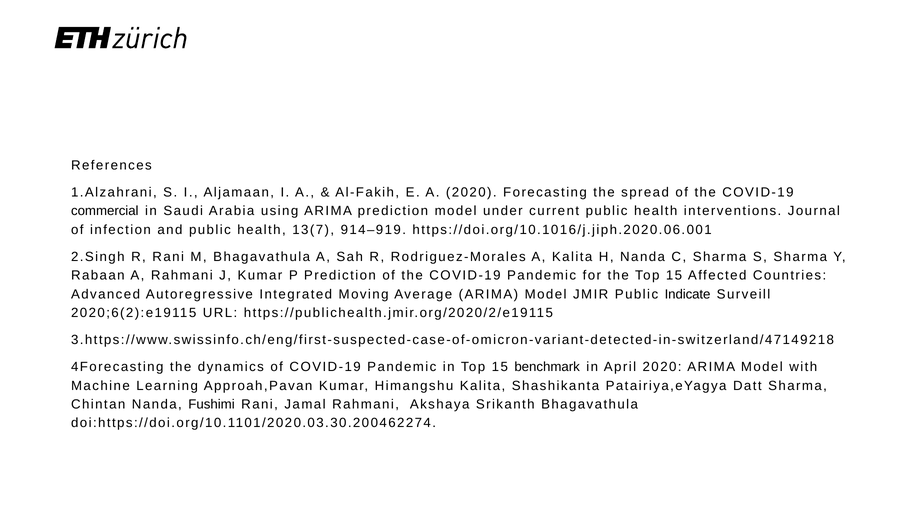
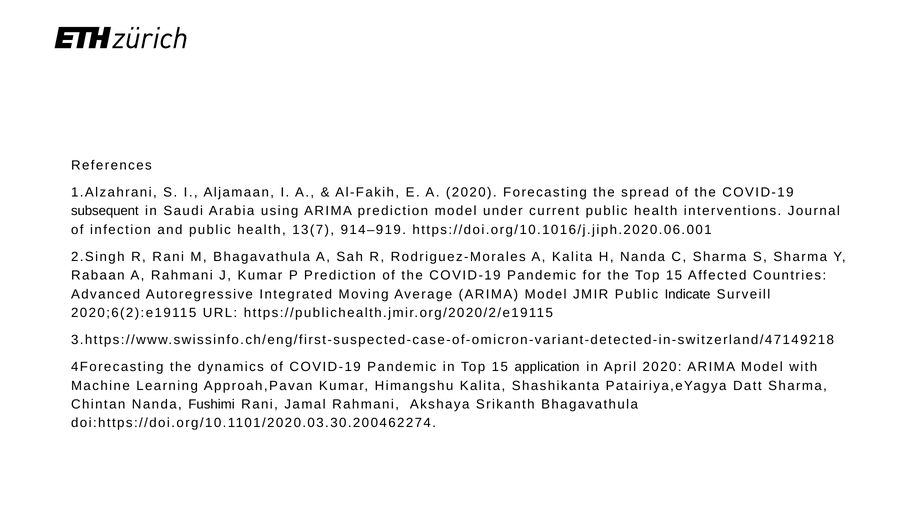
commercial: commercial -> subsequent (105, 211)
benchmark: benchmark -> application (547, 367)
